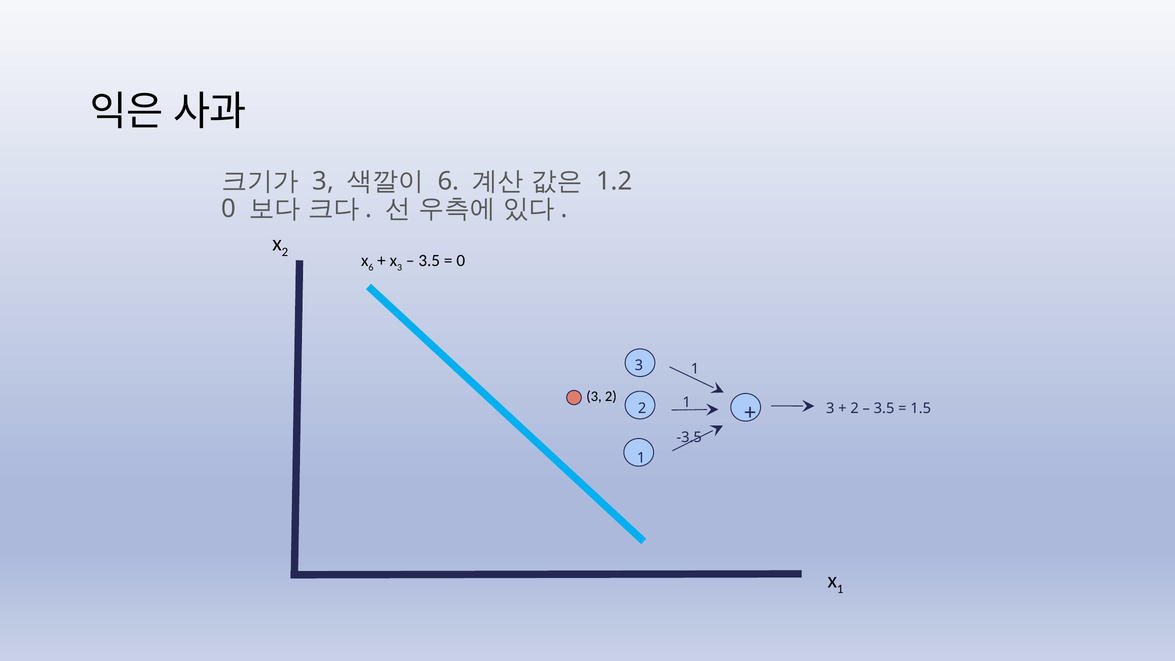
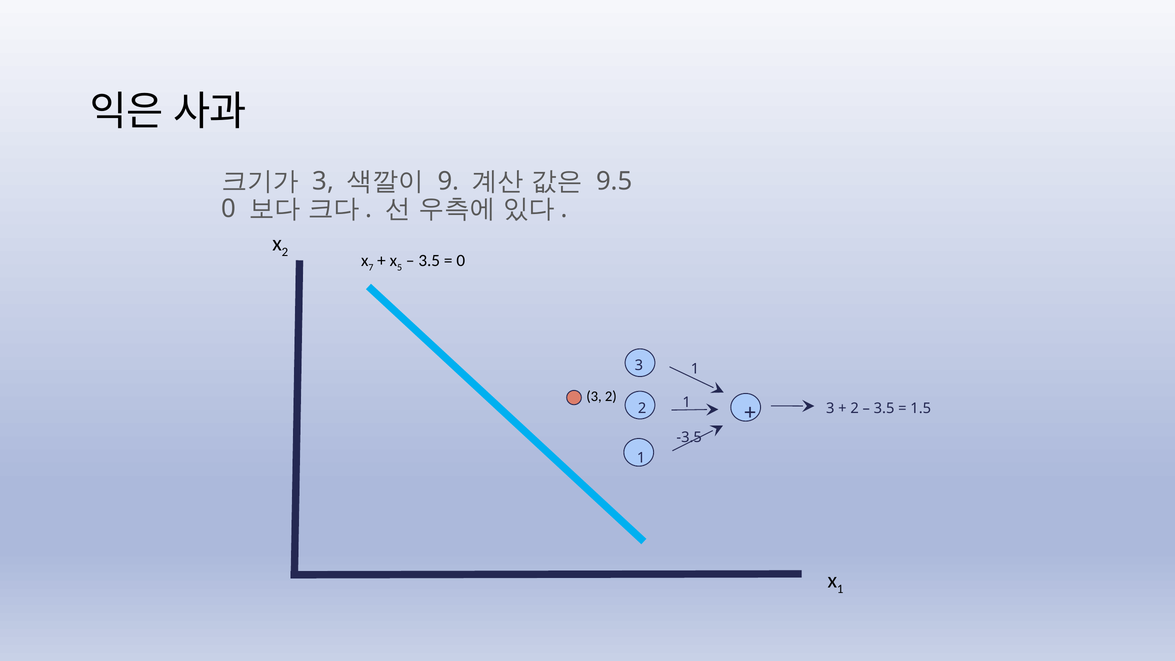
6: 6 -> 9 (448, 181)
1.2: 1.2 -> 9.5 (614, 181)
6: 6 -> 7 (371, 267)
3: 3 -> 5 (400, 267)
